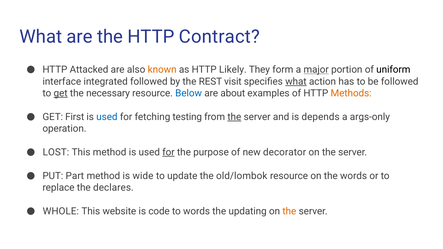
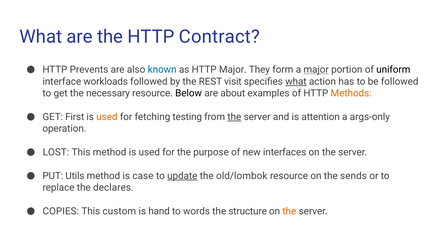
Attacked: Attacked -> Prevents (89, 70)
known colour: orange -> blue (162, 70)
HTTP Likely: Likely -> Major (233, 70)
integrated: integrated -> workloads (106, 81)
get underline: present -> none (61, 93)
Below colour: blue -> black (189, 93)
used colour: blue -> orange (107, 117)
depends: depends -> attention (321, 117)
for underline: present -> none (168, 152)
decorator: decorator -> interfaces (285, 152)
Part: Part -> Utils (75, 176)
wide: wide -> case (143, 176)
update underline: none -> present (182, 176)
the words: words -> sends (354, 176)
WHOLE: WHOLE -> COPIES (61, 211)
website: website -> custom (119, 211)
code: code -> hand (159, 211)
updating: updating -> structure (248, 211)
